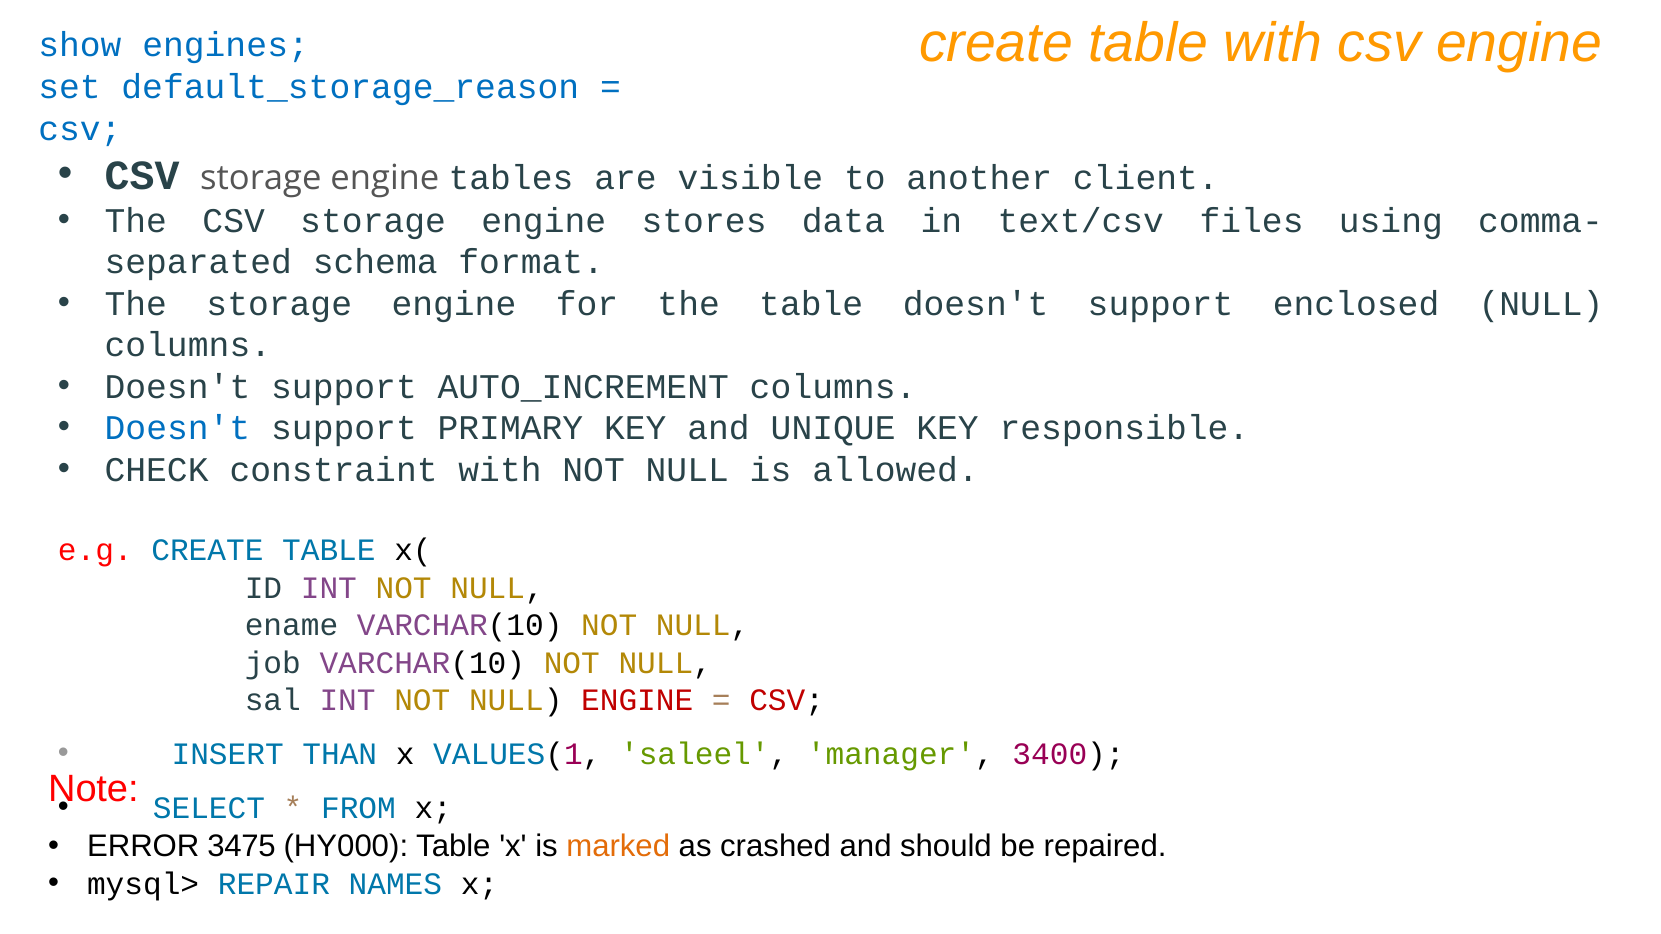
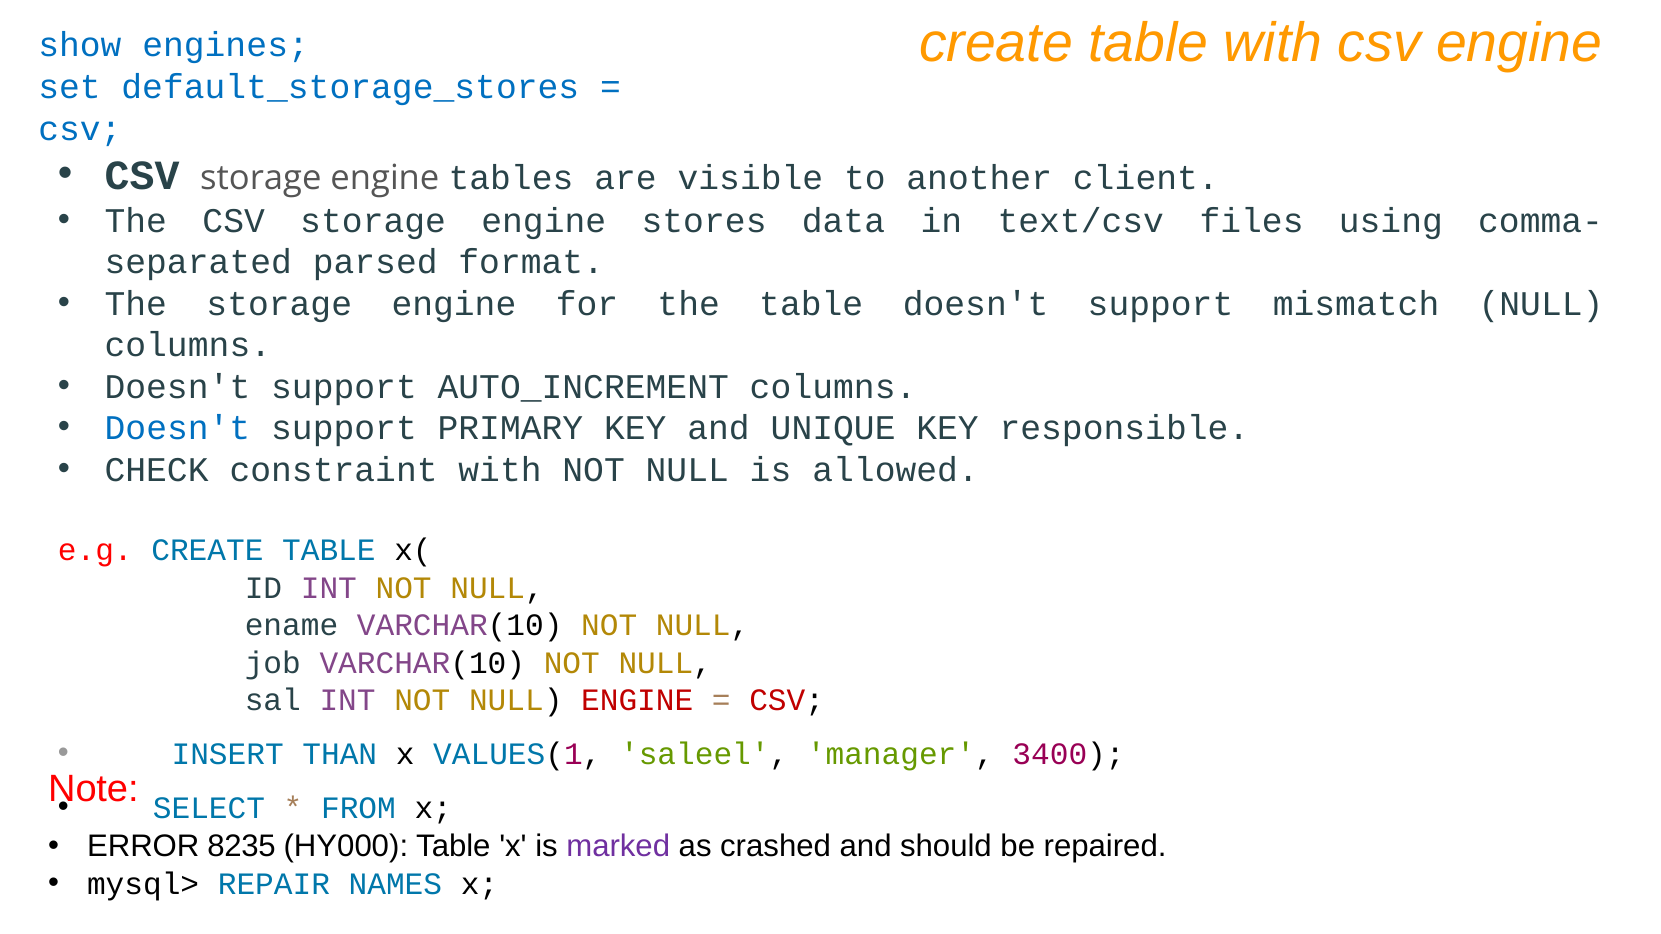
default_storage_reason: default_storage_reason -> default_storage_stores (350, 87)
schema: schema -> parsed (375, 262)
enclosed: enclosed -> mismatch (1356, 304)
3475: 3475 -> 8235 (242, 847)
marked colour: orange -> purple (618, 847)
